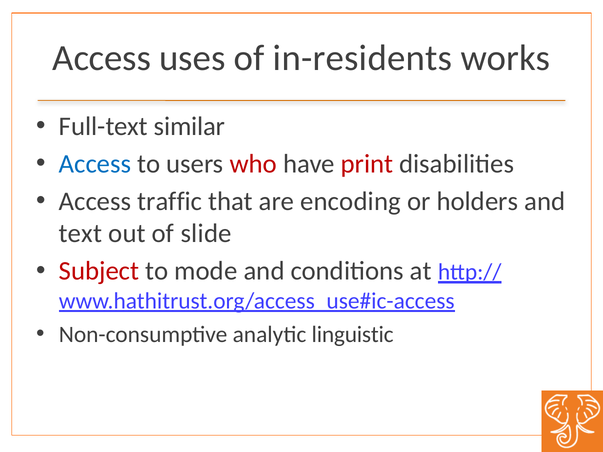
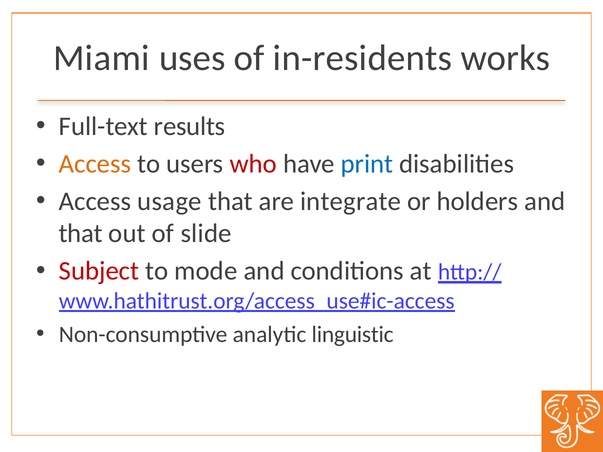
Access: Access -> Miami (101, 58)
similar: similar -> results (190, 126)
Access colour: blue -> orange (95, 164)
print colour: red -> blue (367, 164)
traffic: traffic -> usage (170, 202)
encoding: encoding -> integrate (351, 202)
text: text -> that (81, 234)
